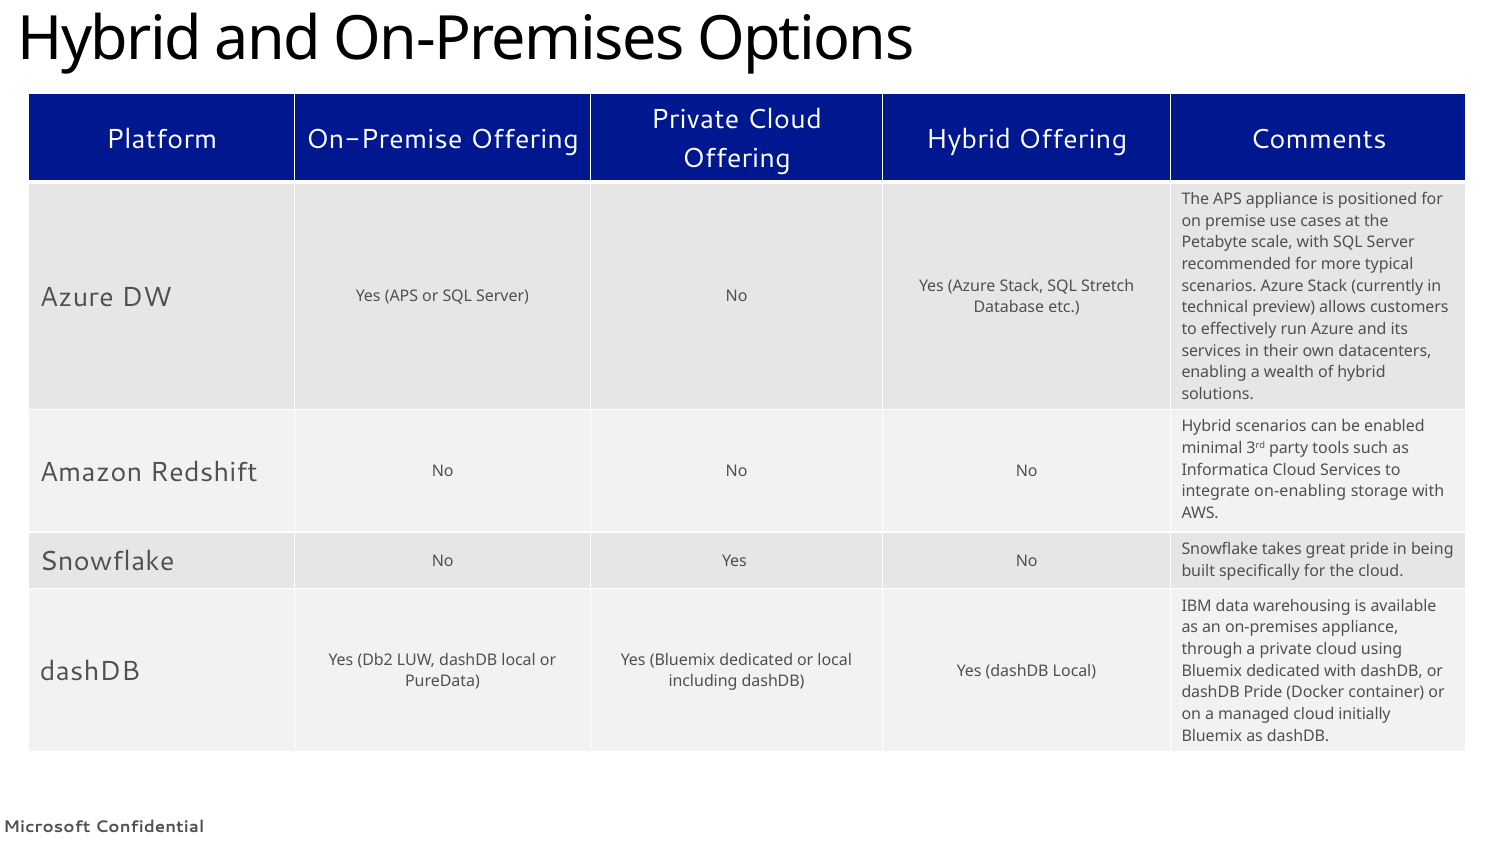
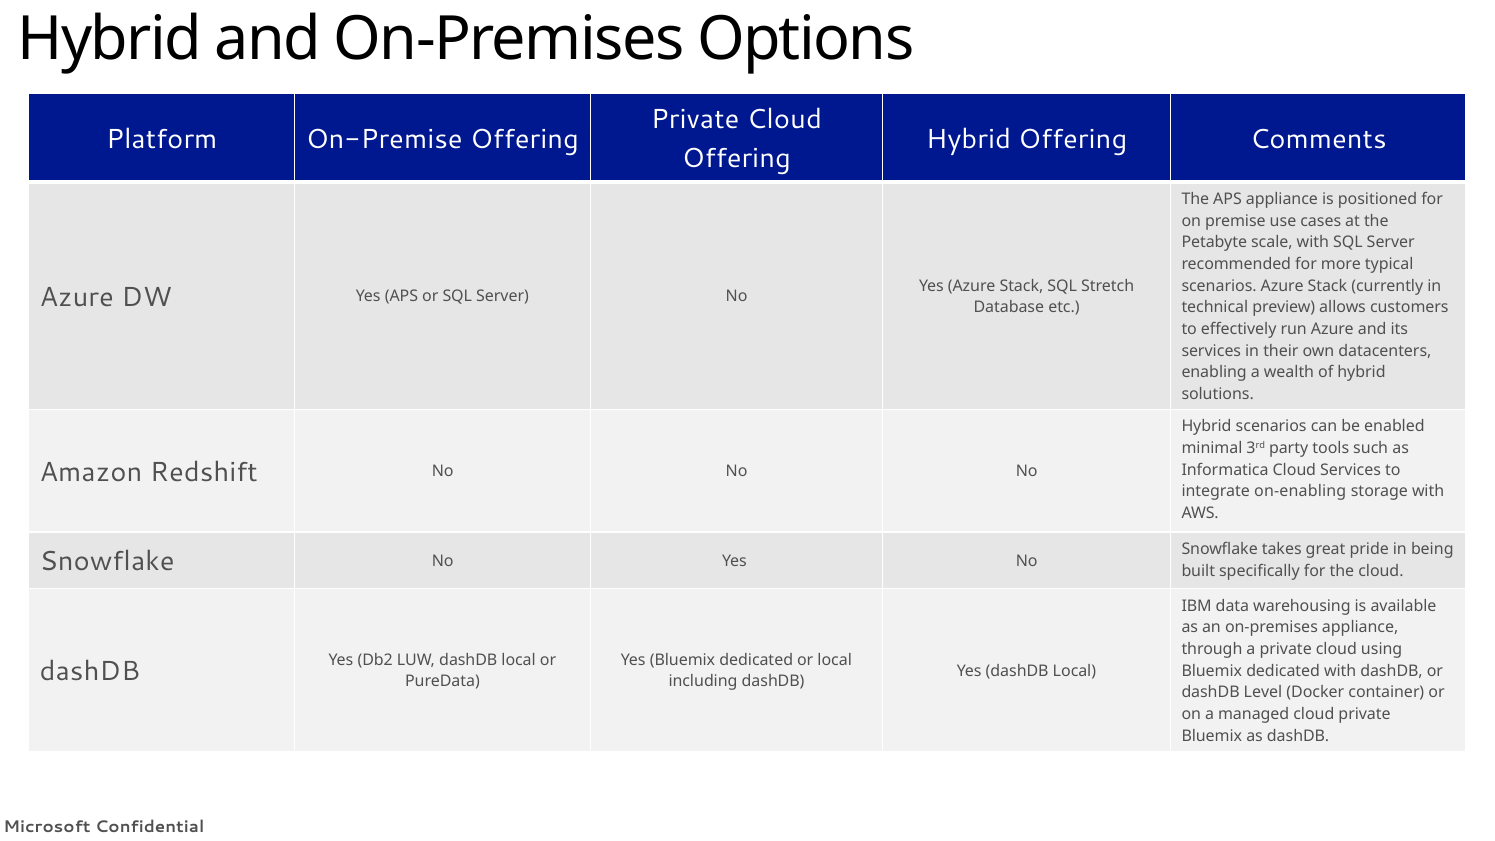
dashDB Pride: Pride -> Level (1263, 692)
cloud initially: initially -> private (1365, 714)
